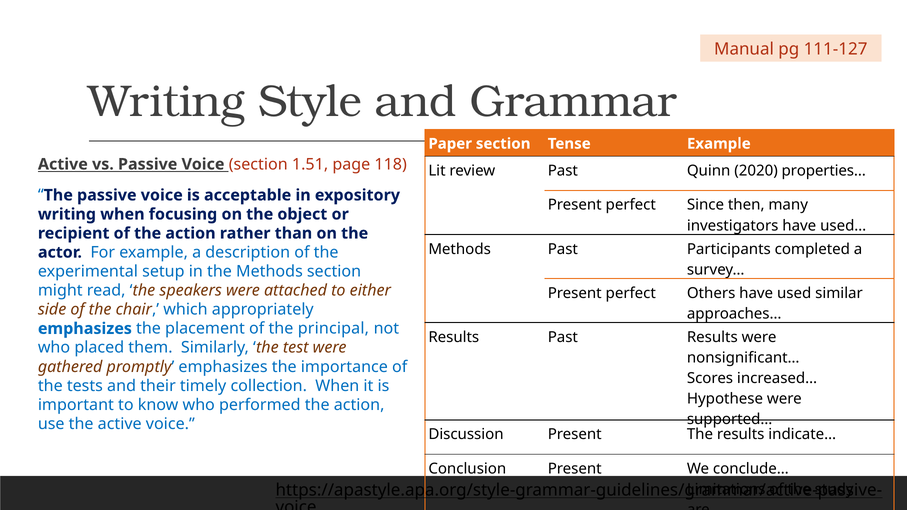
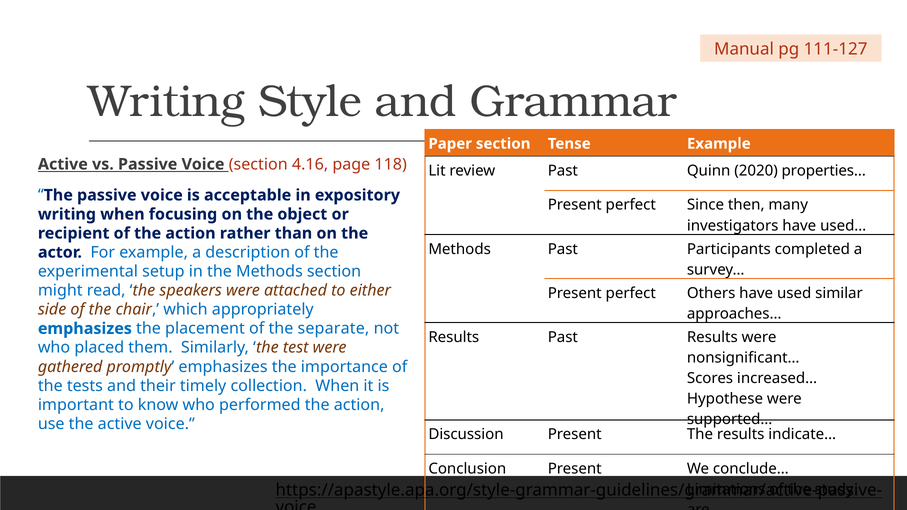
1.51: 1.51 -> 4.16 (310, 164)
principal: principal -> separate (333, 329)
